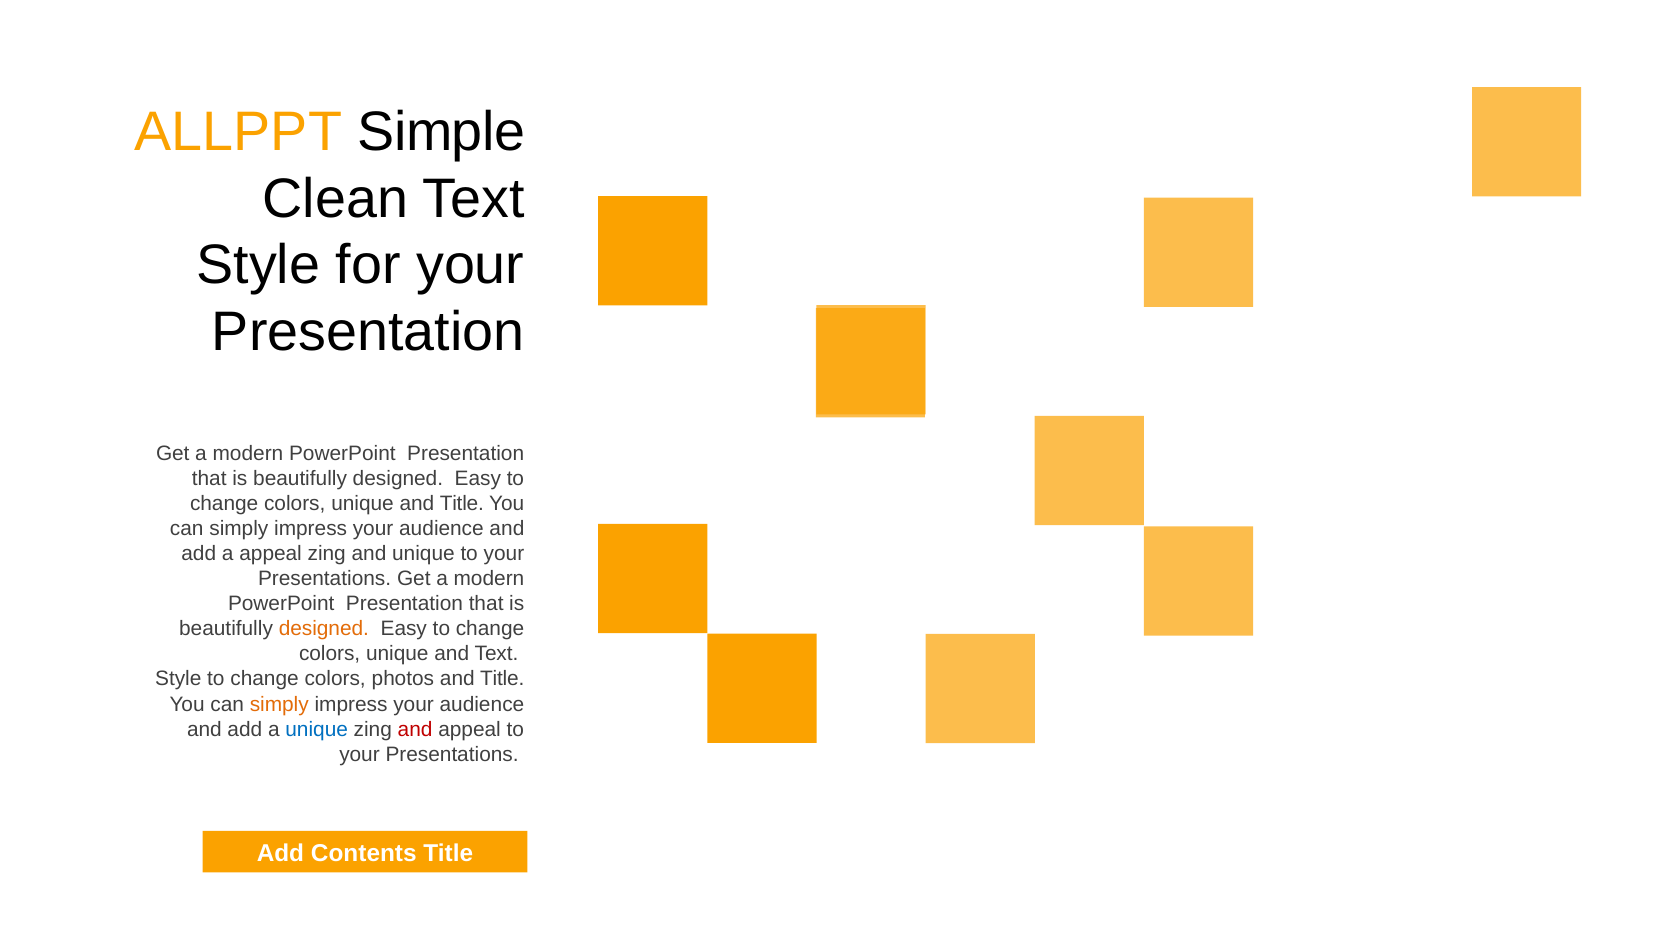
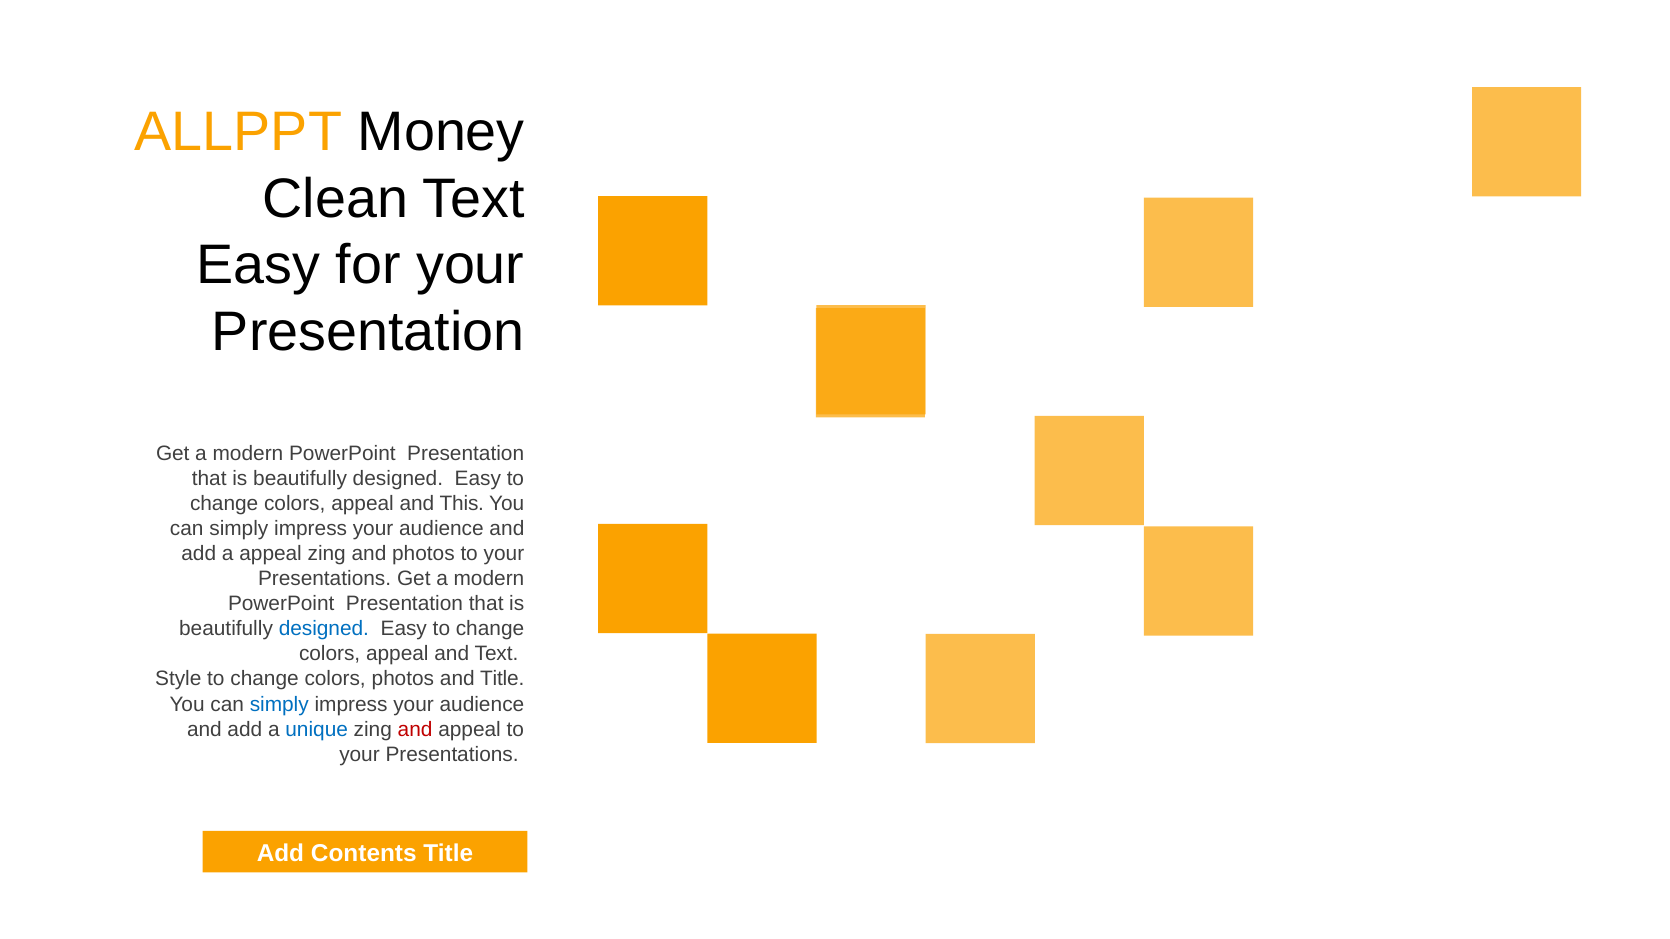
Simple: Simple -> Money (441, 132)
Style: Style -> Easy (258, 266)
unique: unique -> appeal (363, 504)
Title: Title -> This (462, 504)
and unique: unique -> photos (423, 554)
designed colour: orange -> blue (324, 629)
unique: unique -> appeal (397, 654)
simply colour: orange -> blue (279, 704)
